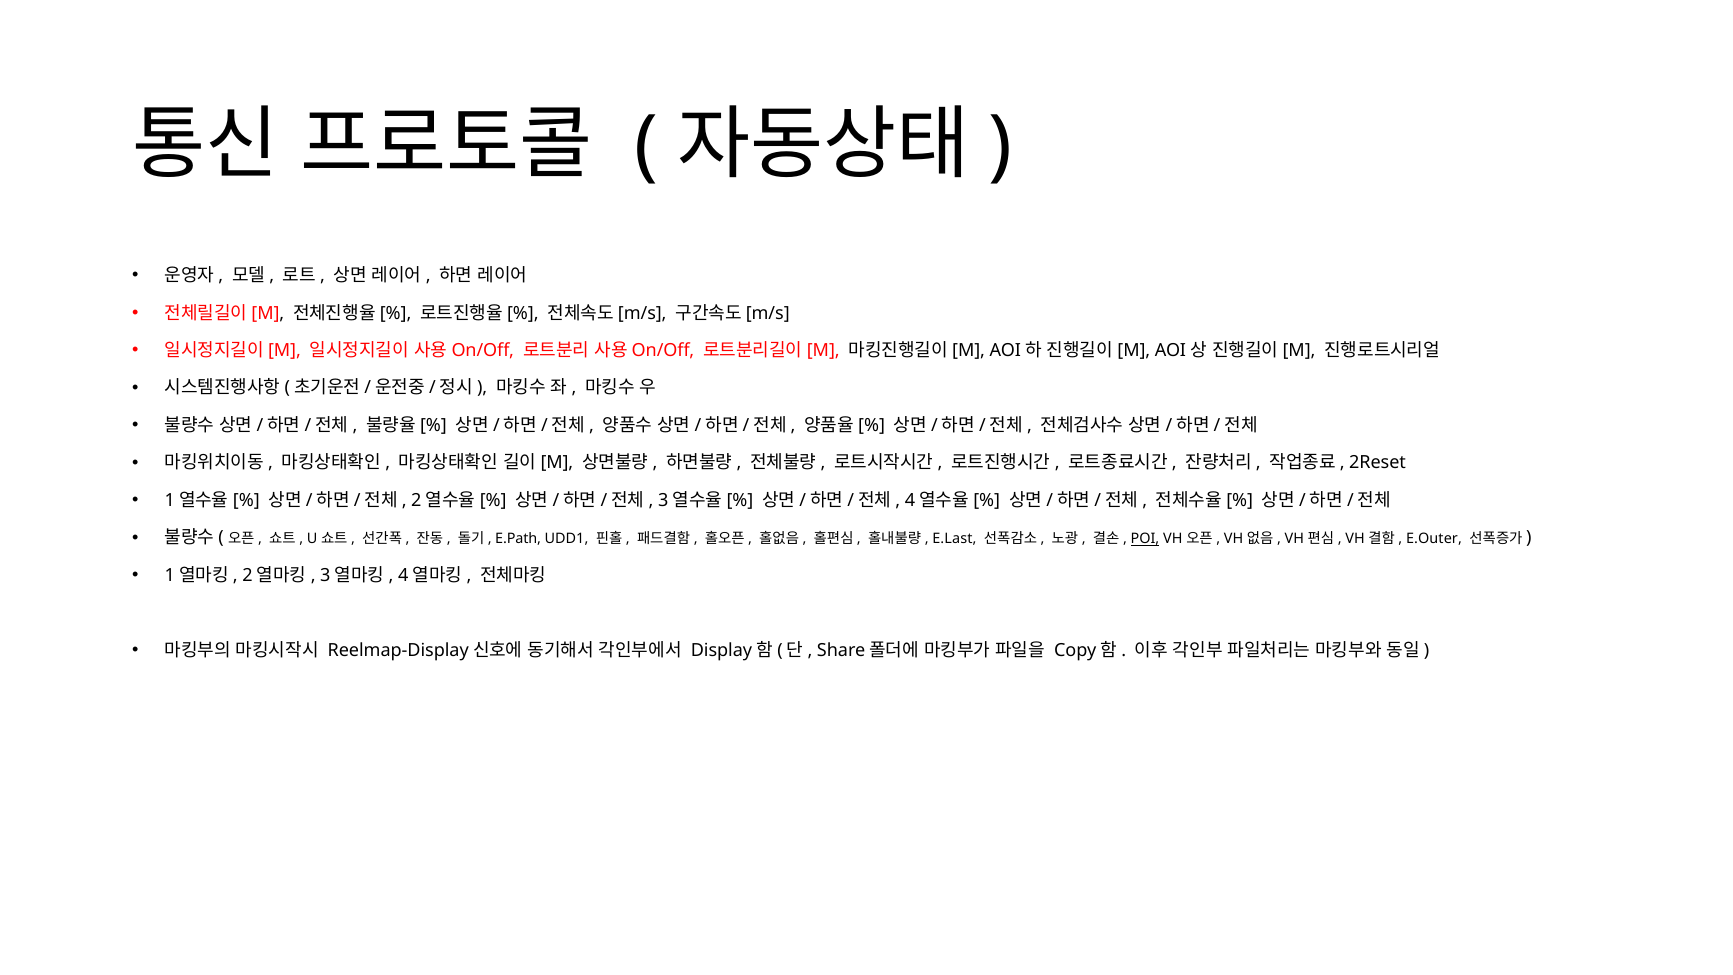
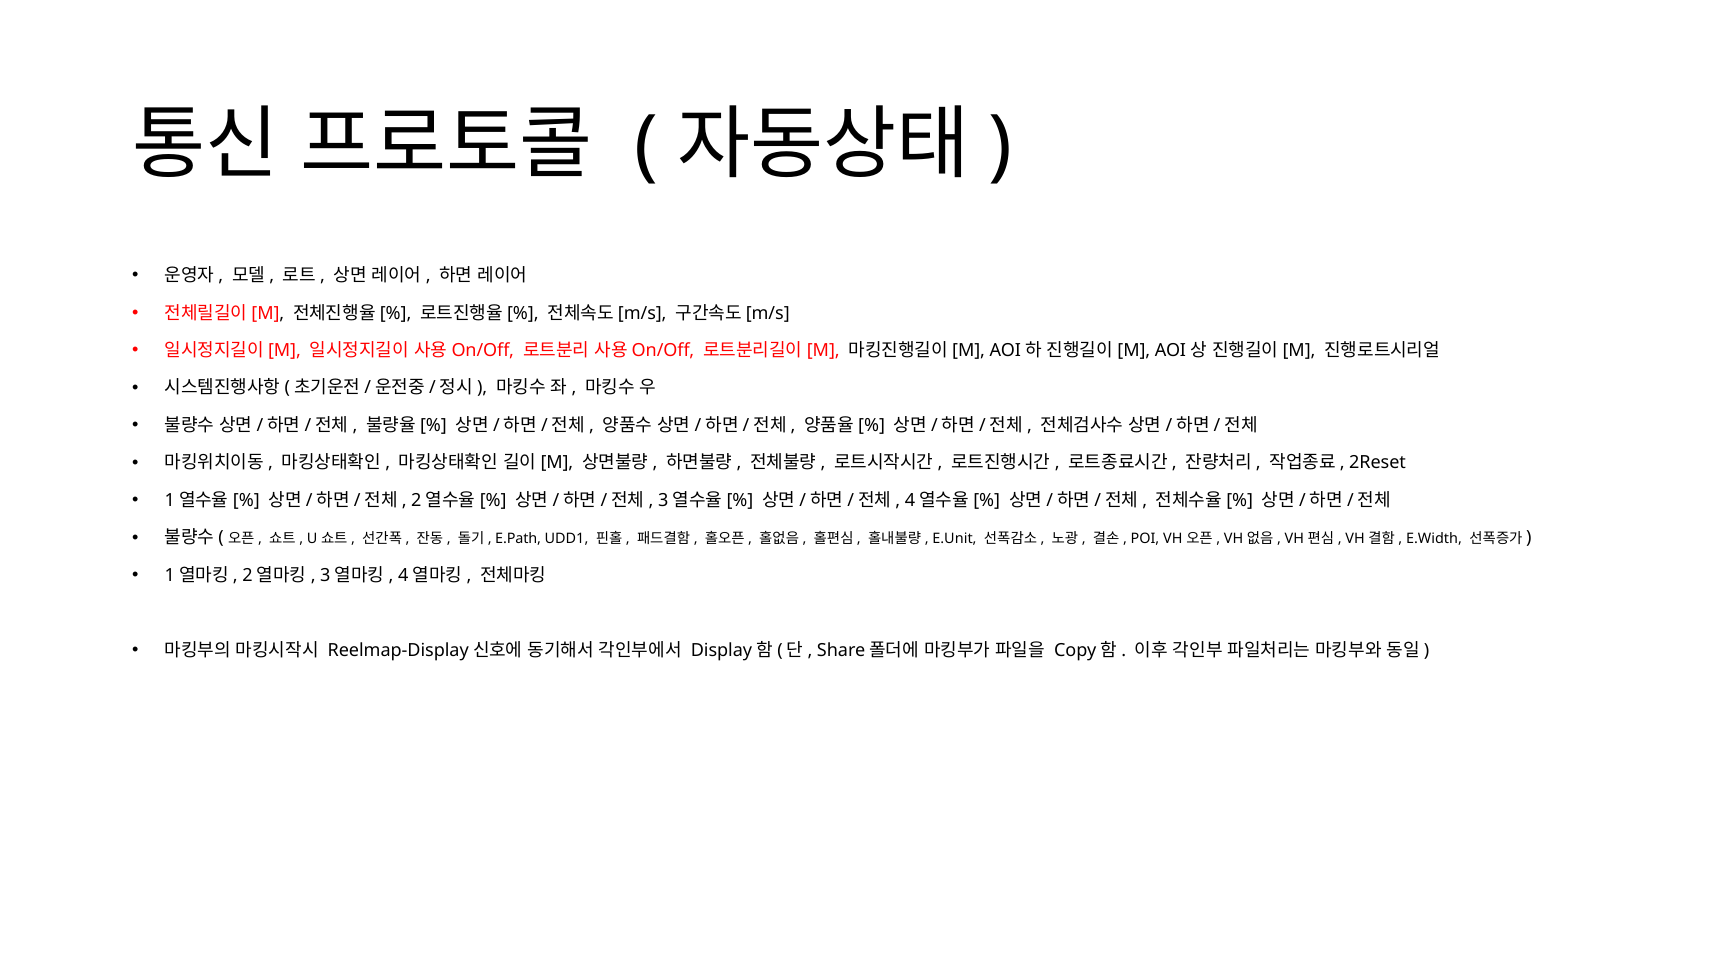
E.Last: E.Last -> E.Unit (954, 539)
POI underline: present -> none (1145, 539)
E.Outer: E.Outer -> E.Width (1434, 539)
